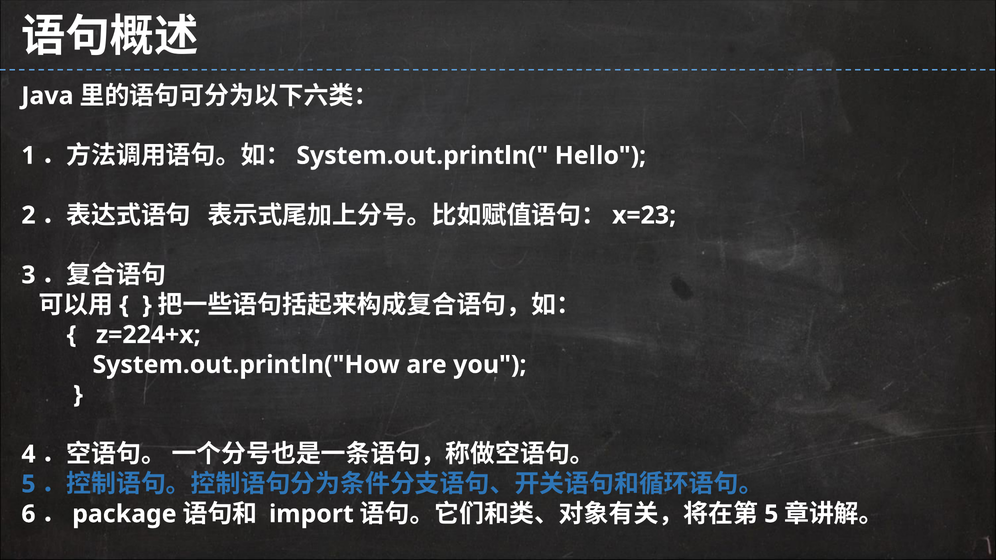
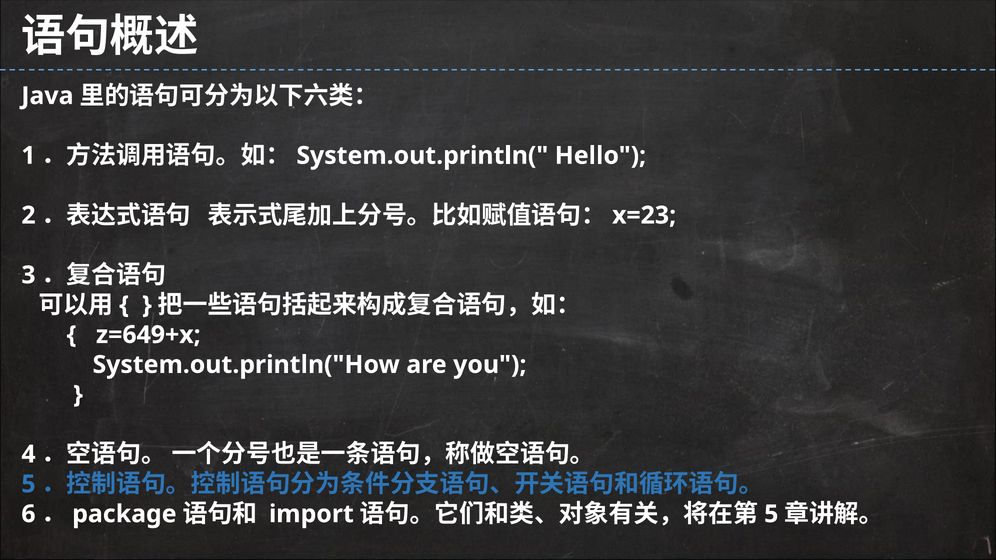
z=224+x: z=224+x -> z=649+x (148, 335)
